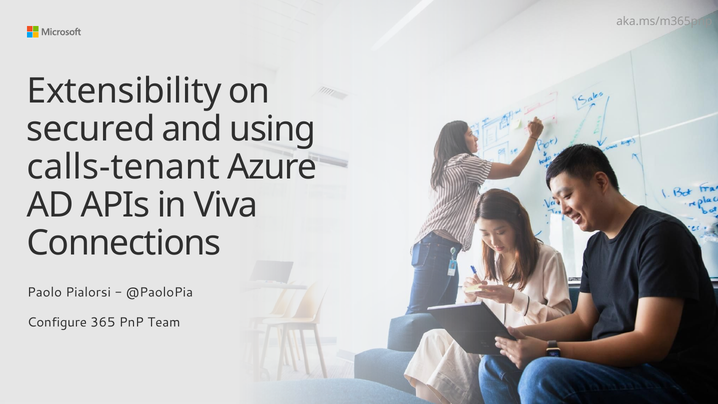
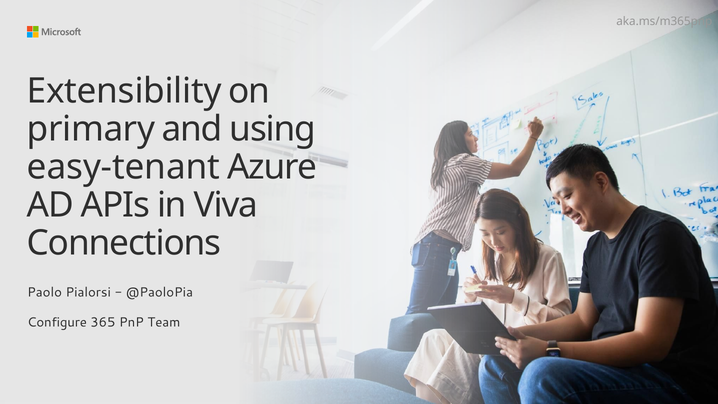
secured: secured -> primary (91, 129)
calls-tenant: calls-tenant -> easy-tenant (123, 167)
